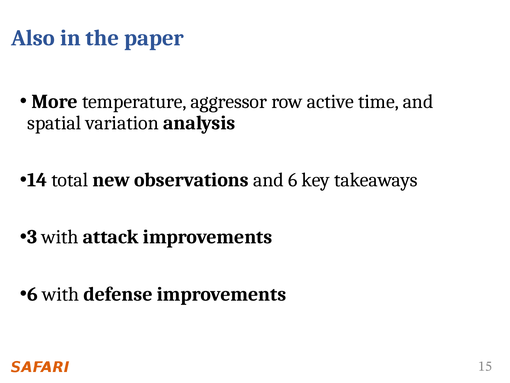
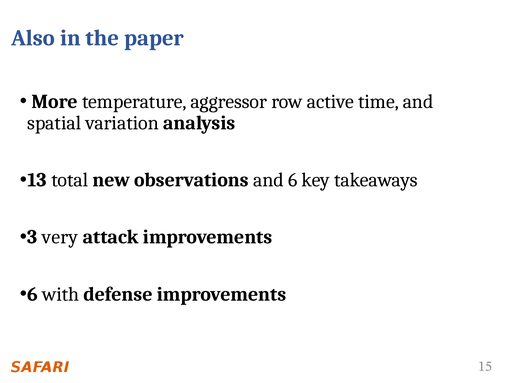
14: 14 -> 13 (37, 180)
3 with: with -> very (60, 237)
